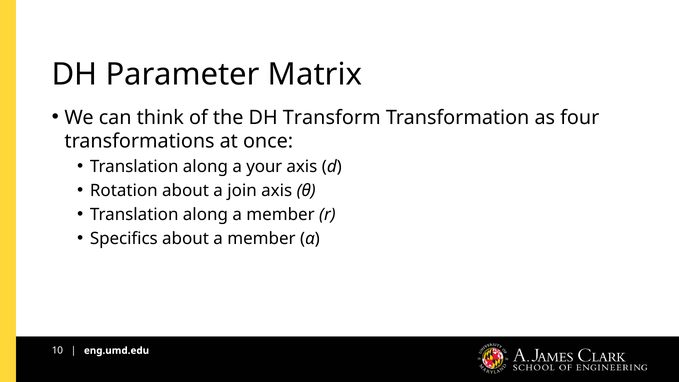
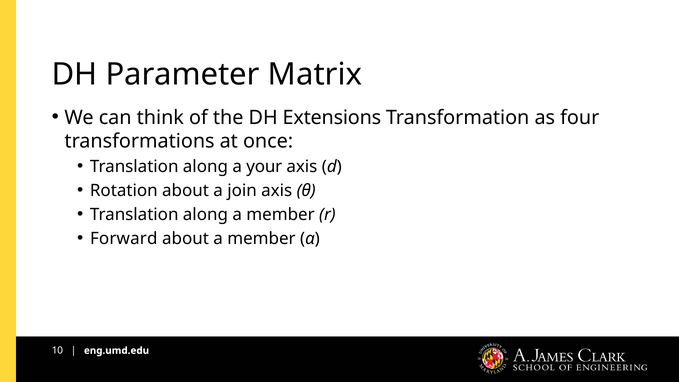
Transform: Transform -> Extensions (332, 117)
Specifics: Specifics -> Forward (124, 238)
